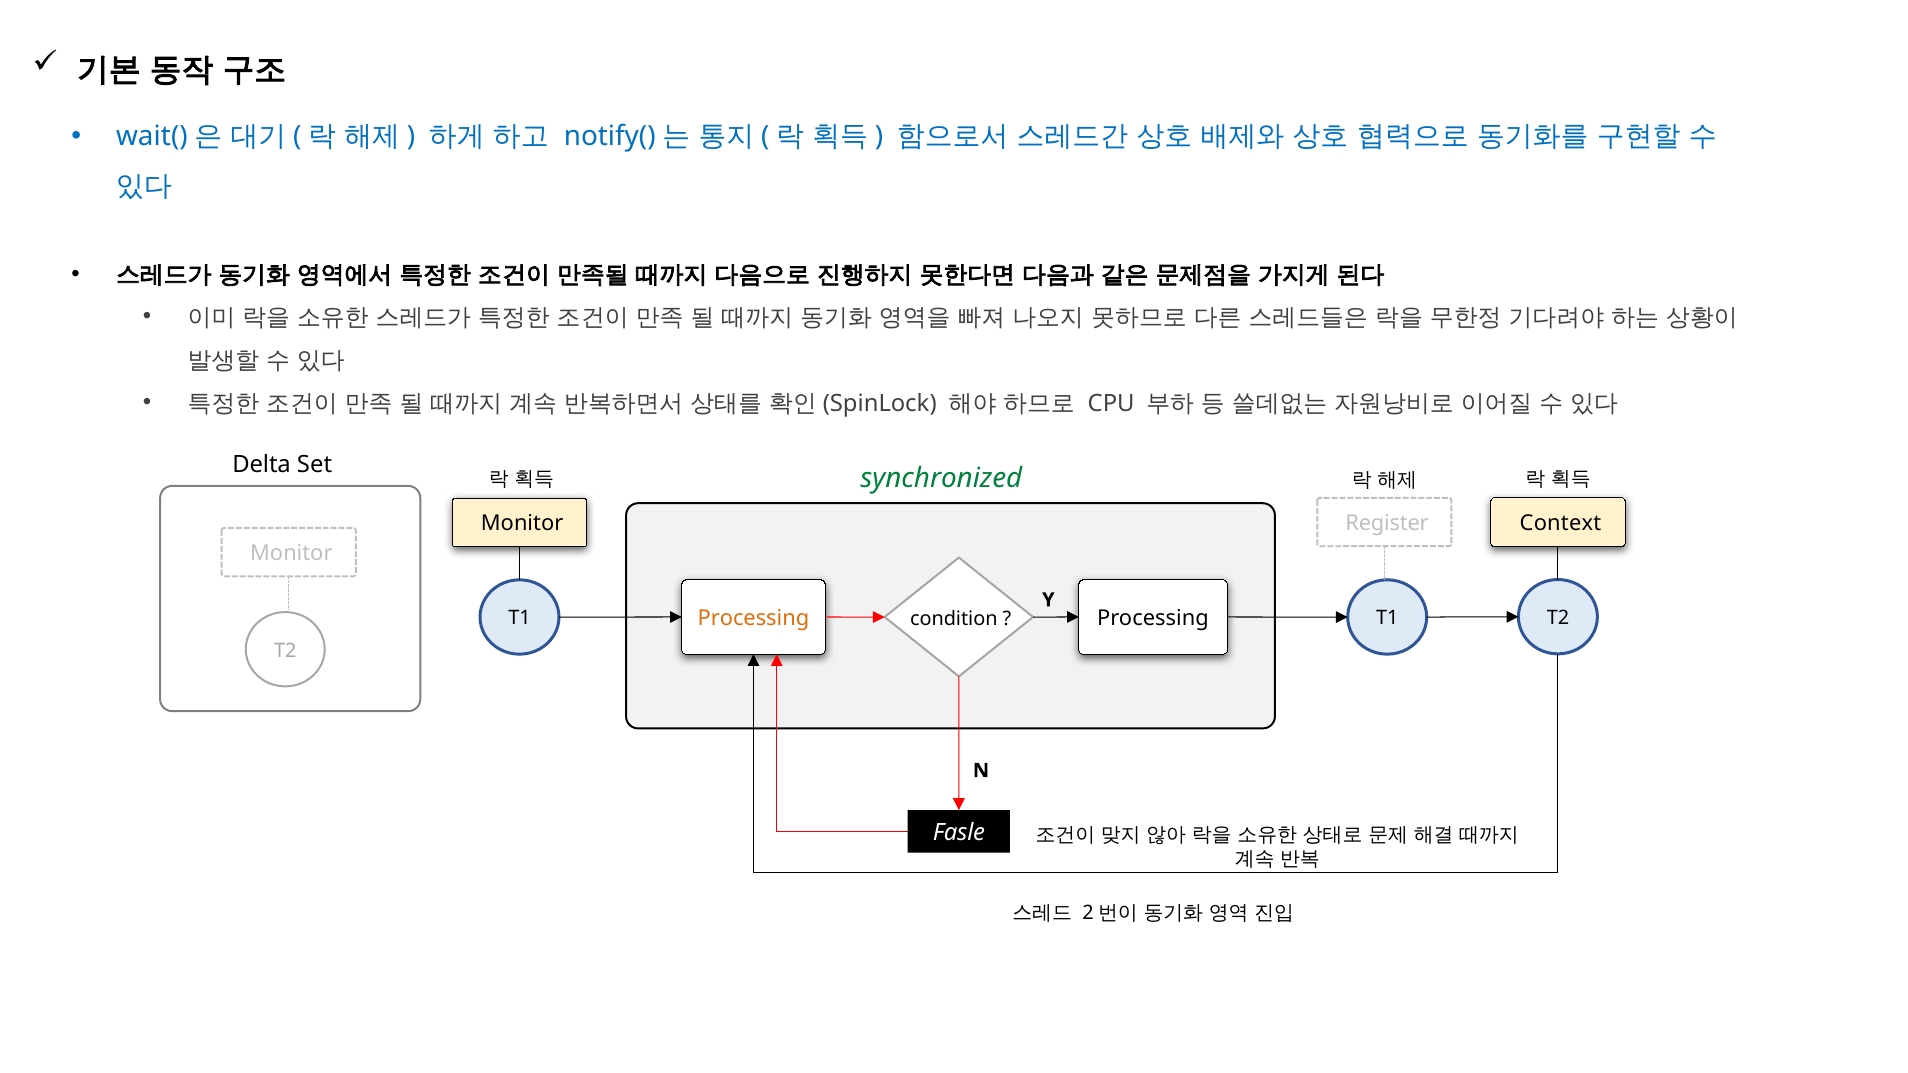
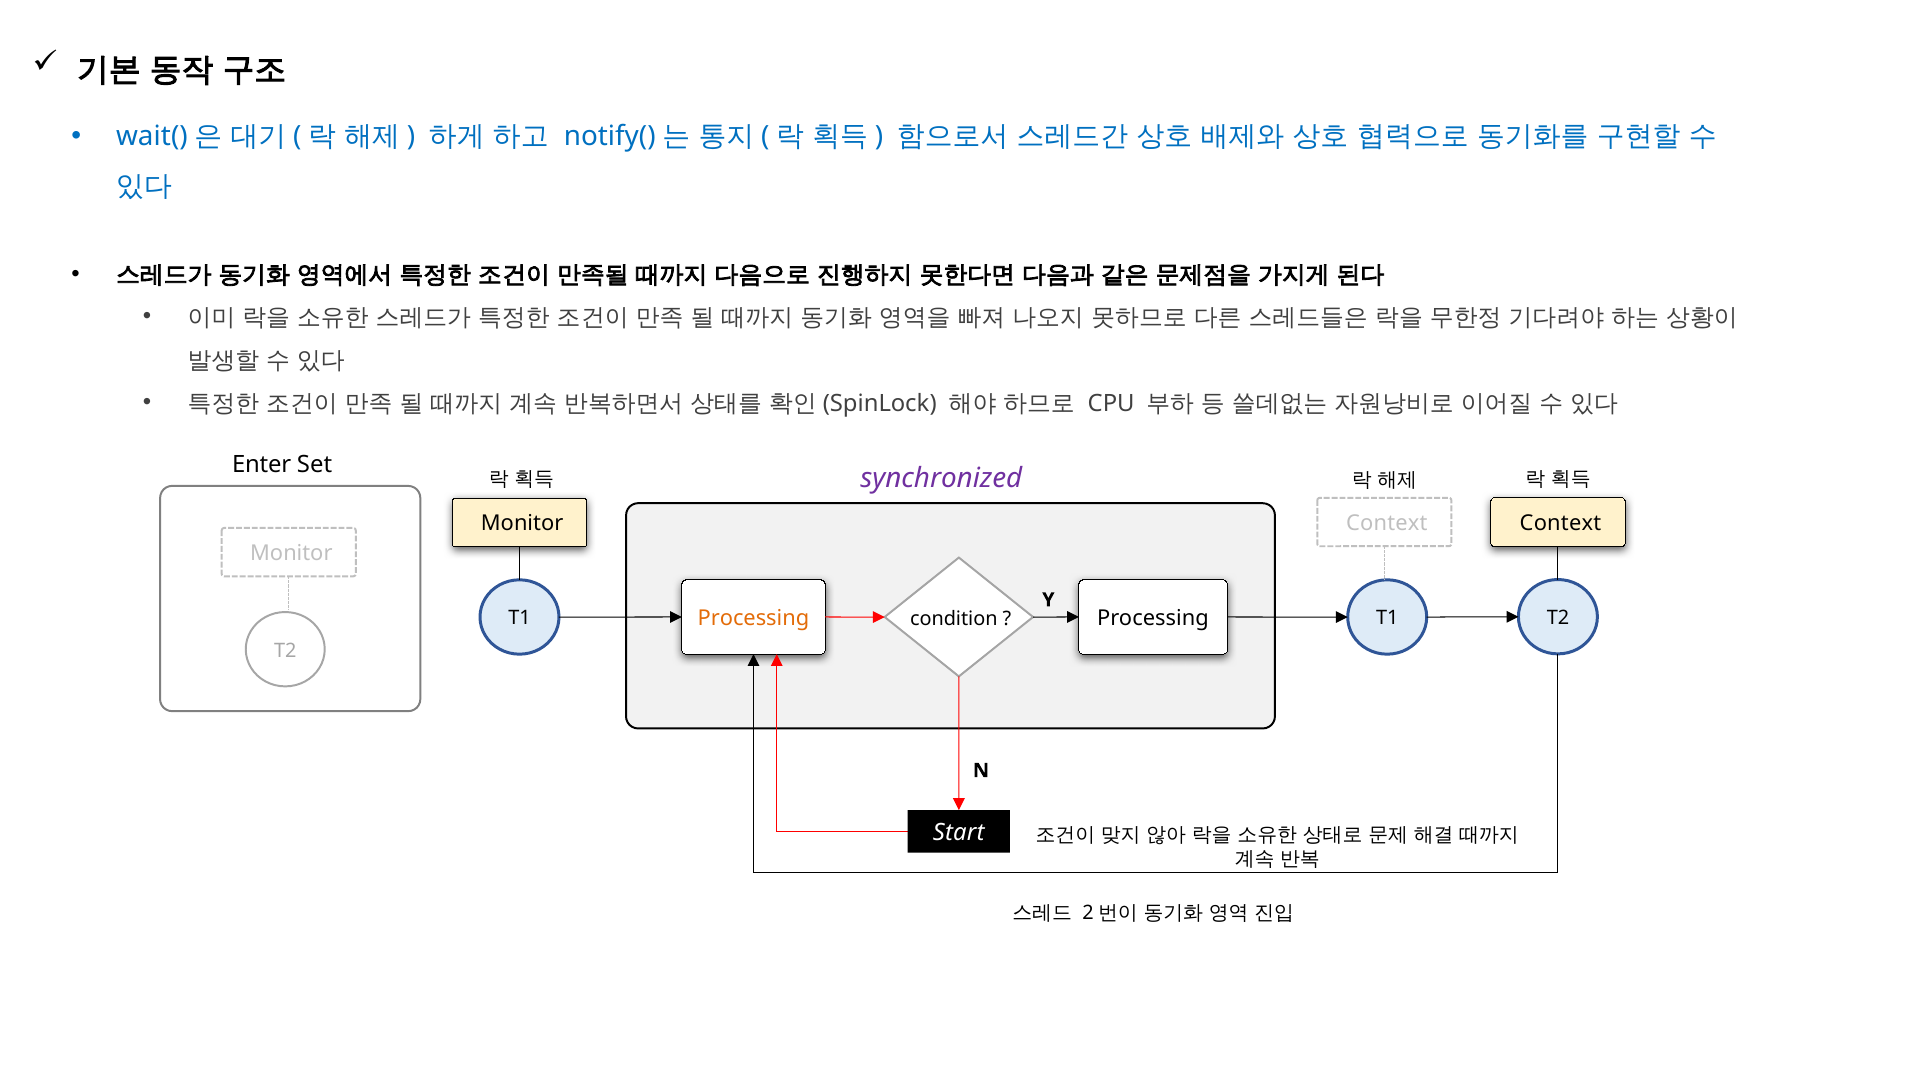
Delta: Delta -> Enter (262, 464)
synchronized colour: green -> purple (941, 478)
Register: Register -> Context (1387, 524)
Fasle: Fasle -> Start (959, 833)
